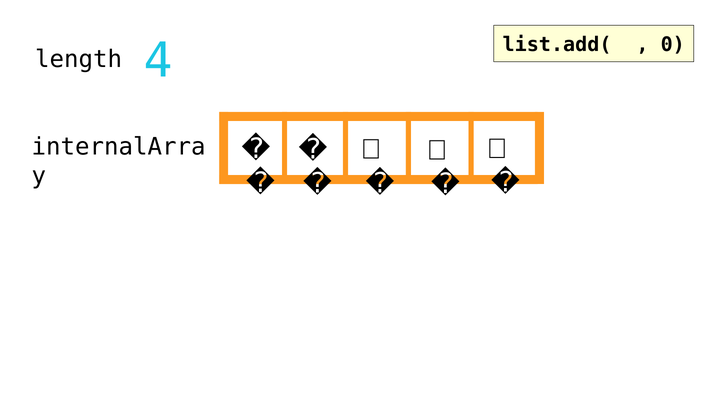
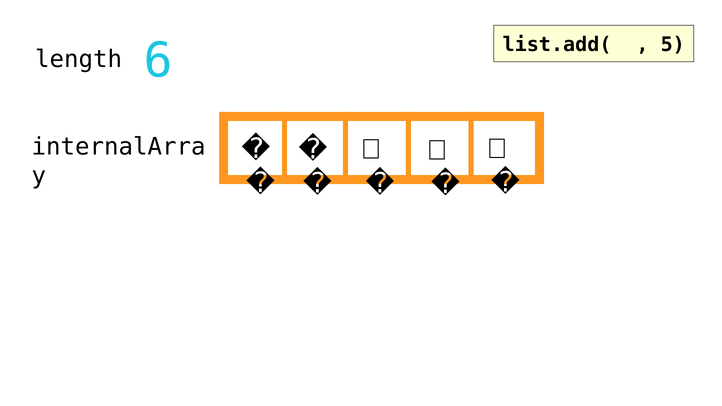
4: 4 -> 6 (158, 61)
0: 0 -> 5 (673, 45)
